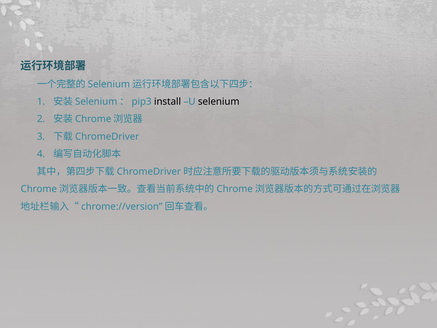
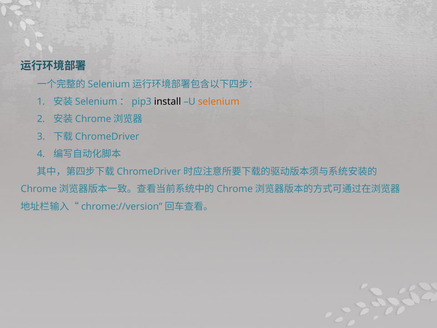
selenium colour: black -> orange (219, 102)
